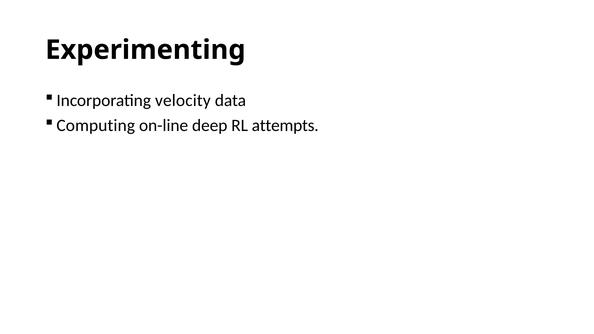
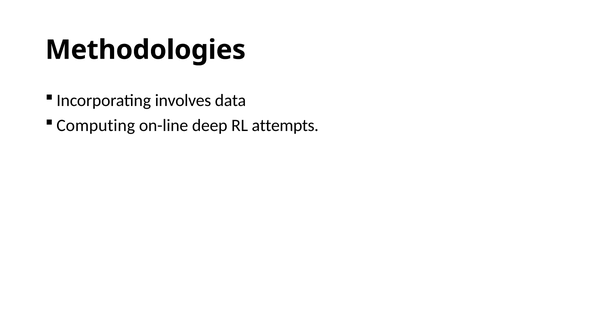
Experimenting: Experimenting -> Methodologies (146, 50)
velocity: velocity -> involves (183, 100)
